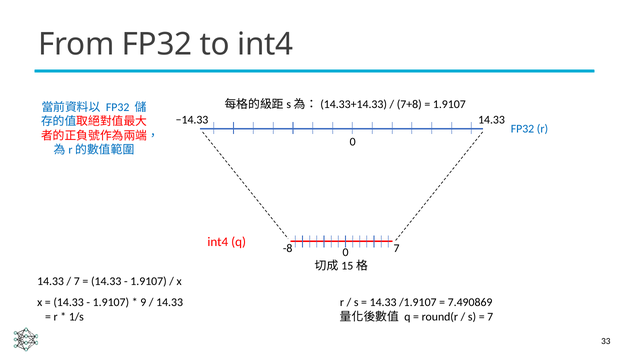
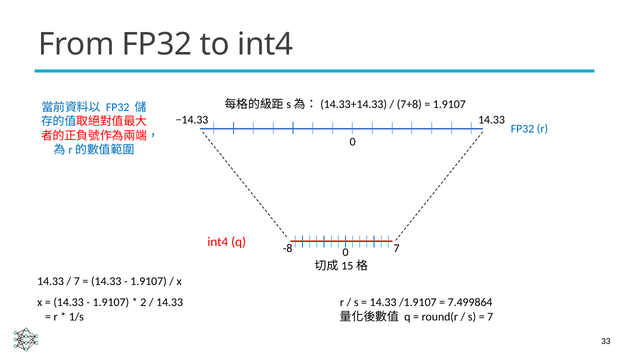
9: 9 -> 2 (143, 302)
7.490869: 7.490869 -> 7.499864 (470, 302)
